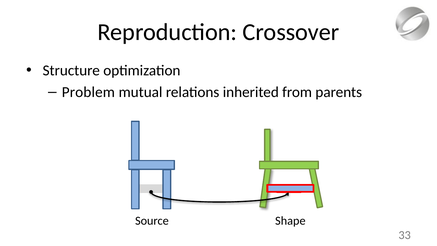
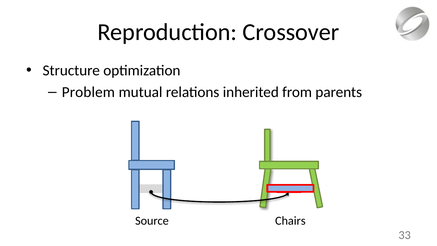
Shape: Shape -> Chairs (290, 221)
